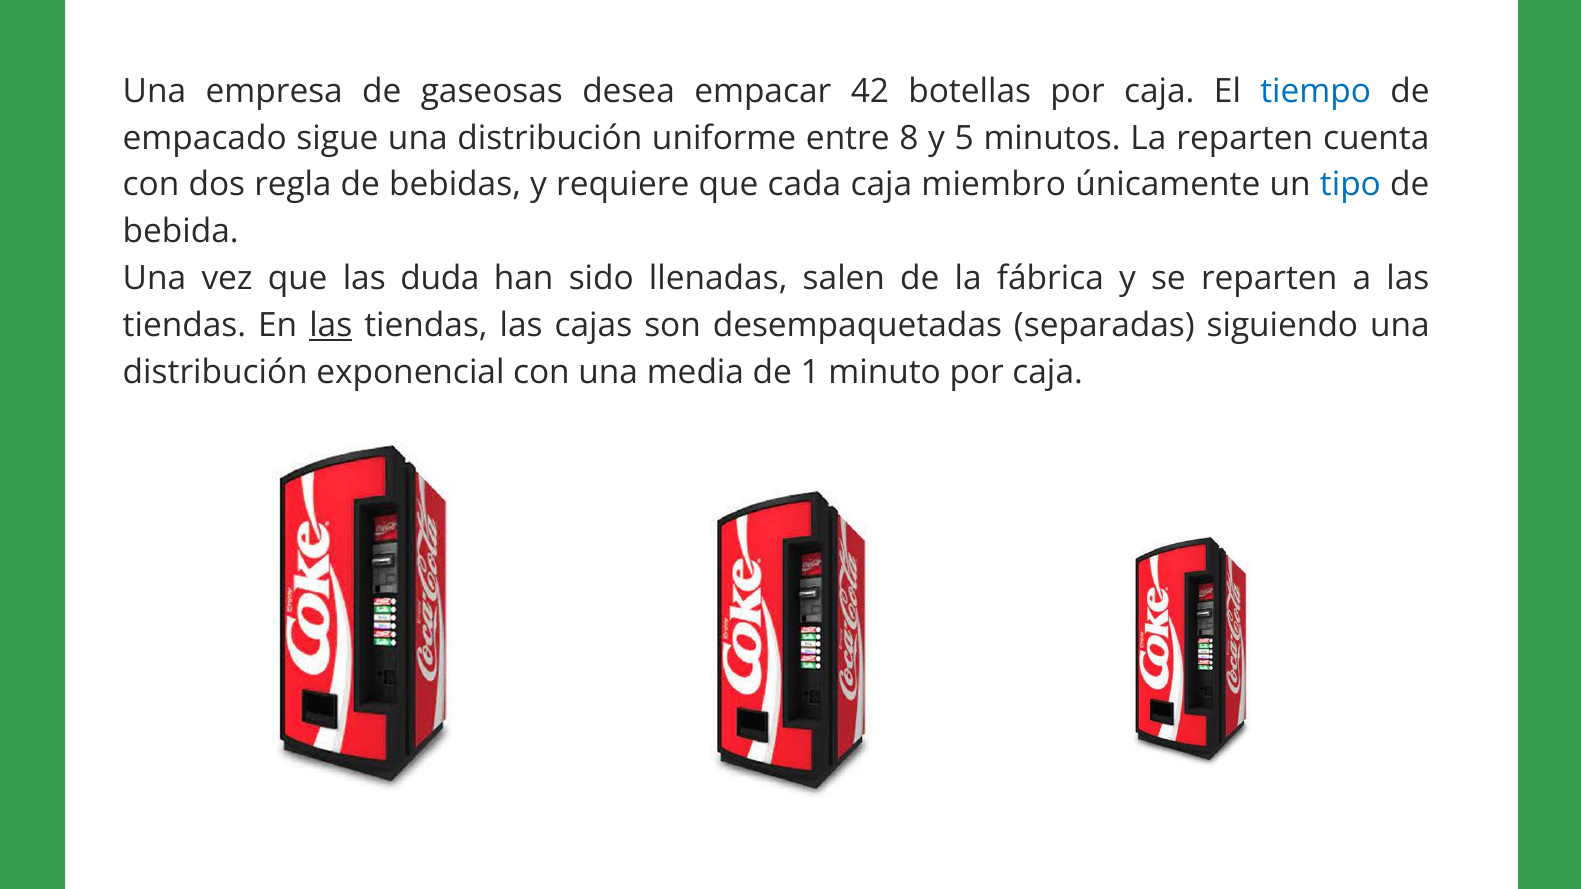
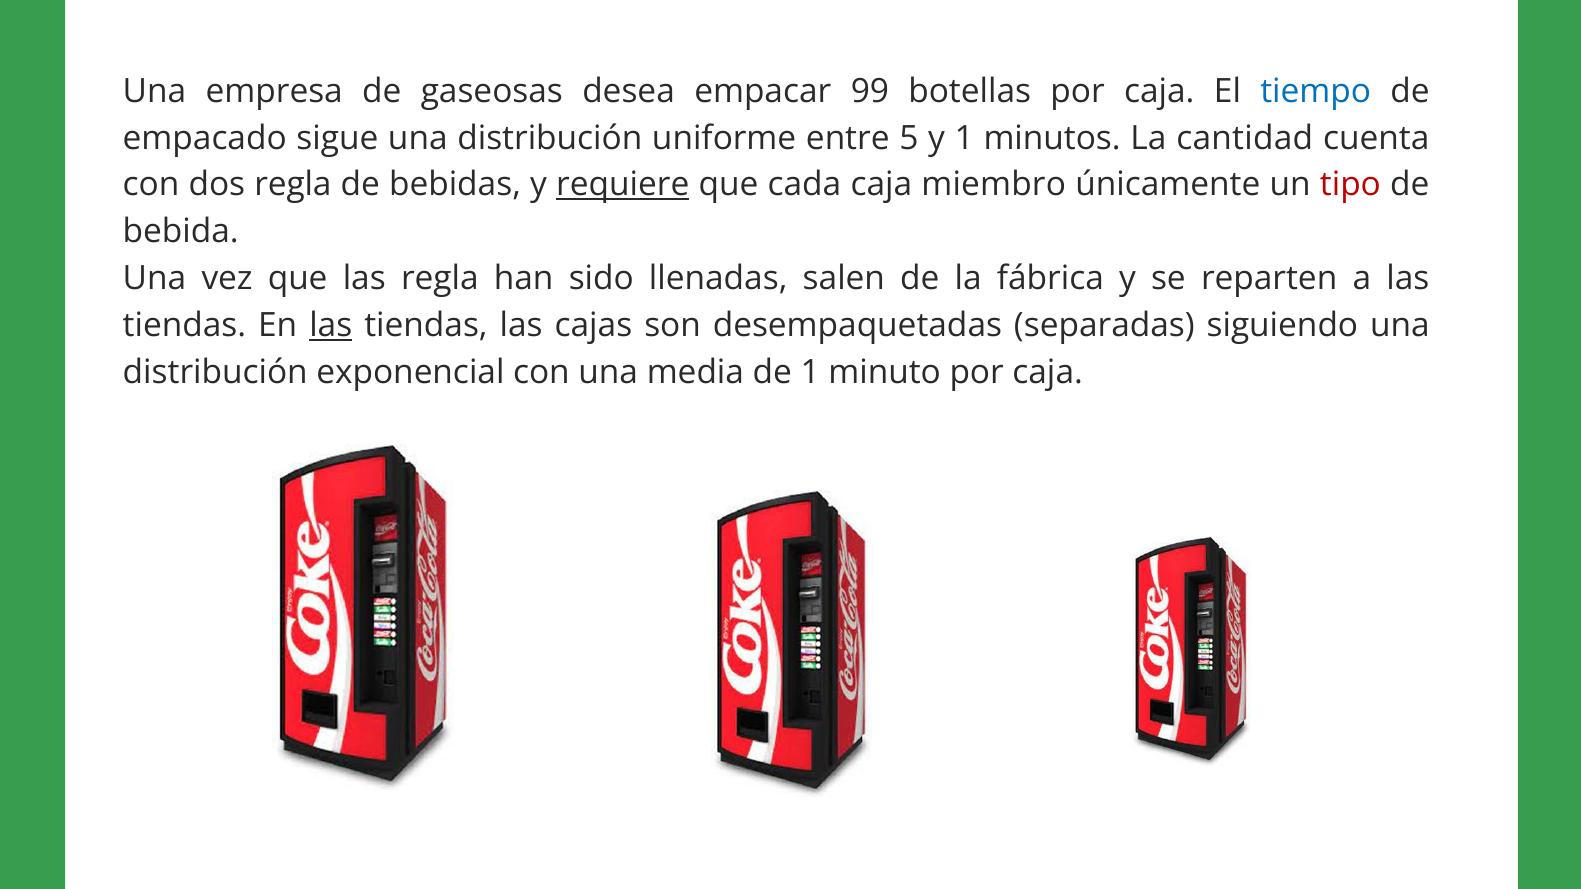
42: 42 -> 99 (870, 91)
8: 8 -> 5 (909, 138)
y 5: 5 -> 1 (964, 138)
La reparten: reparten -> cantidad (1245, 138)
requiere underline: none -> present (623, 185)
tipo colour: blue -> red (1350, 185)
las duda: duda -> regla (440, 279)
